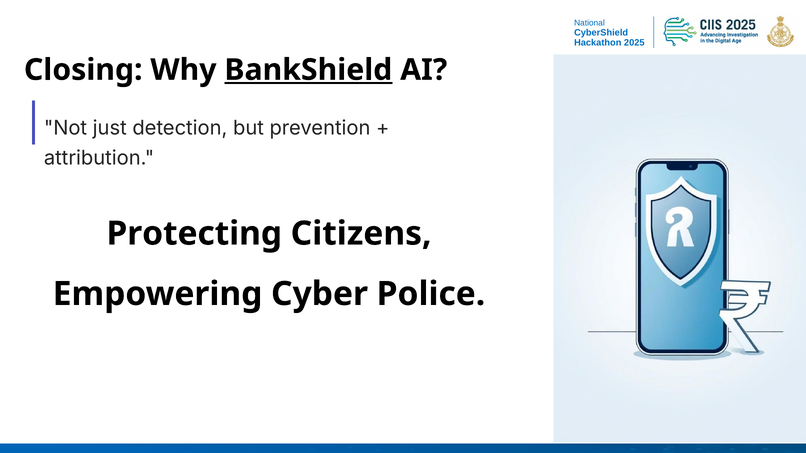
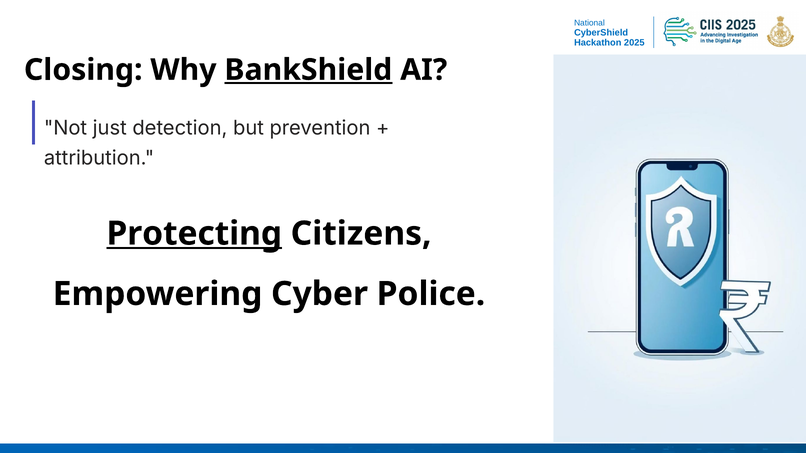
Protecting underline: none -> present (194, 234)
